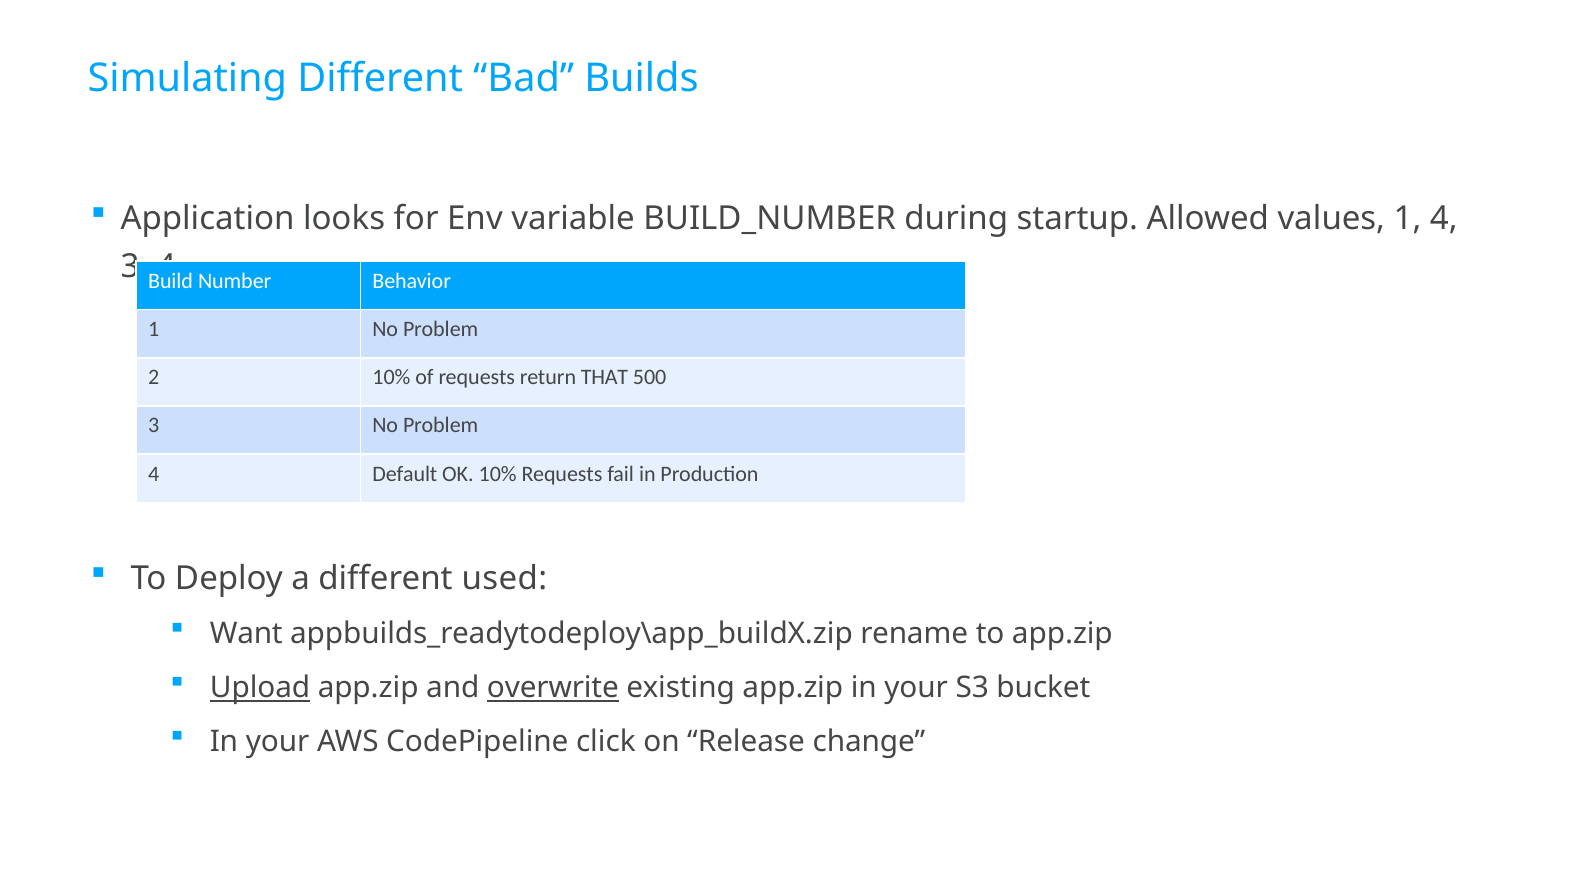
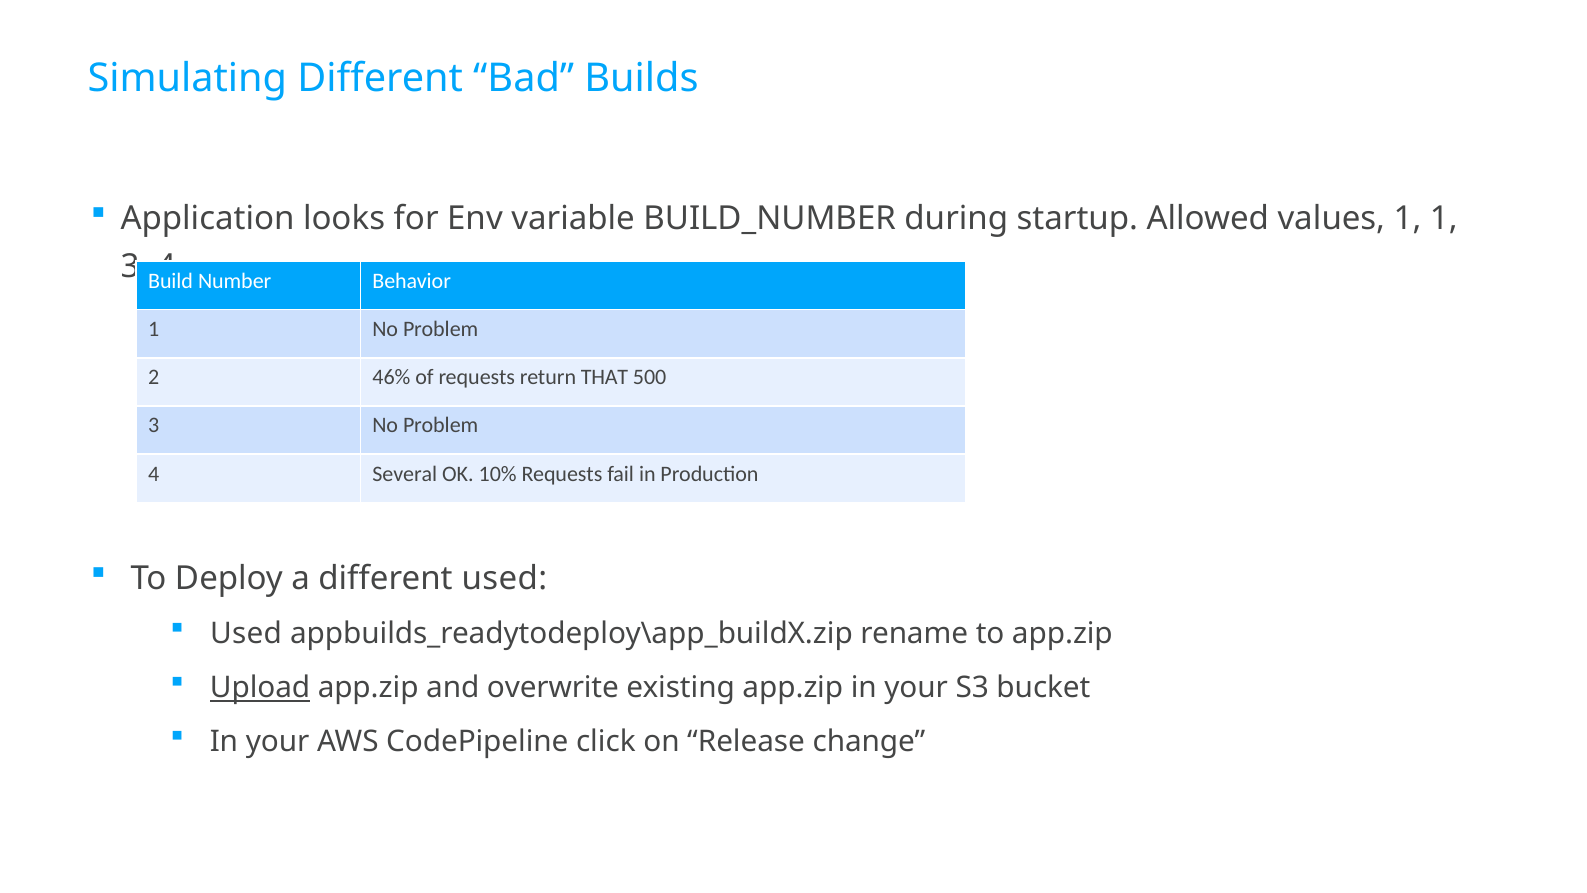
1 4: 4 -> 1 (1444, 219)
2 10%: 10% -> 46% (391, 377)
Default: Default -> Several (405, 474)
Want: Want -> Used (246, 634)
overwrite underline: present -> none (553, 688)
